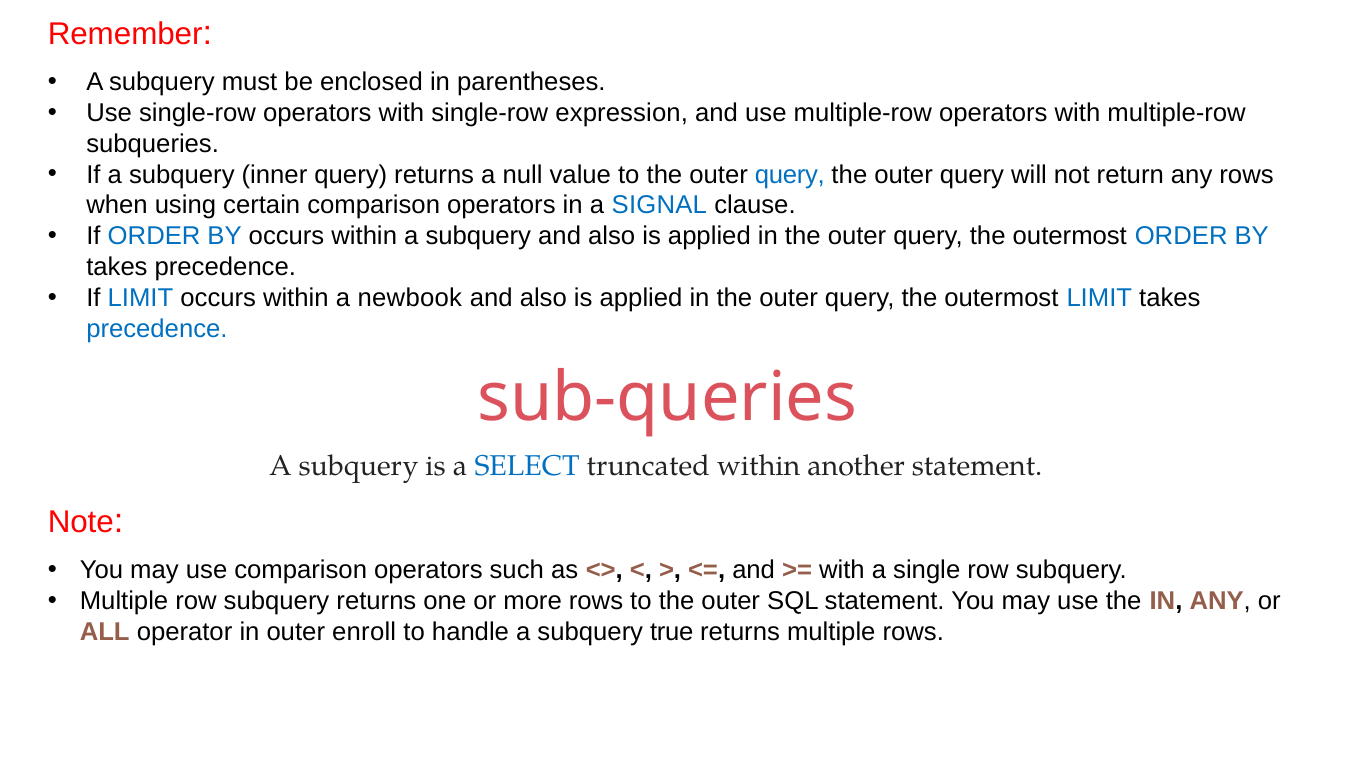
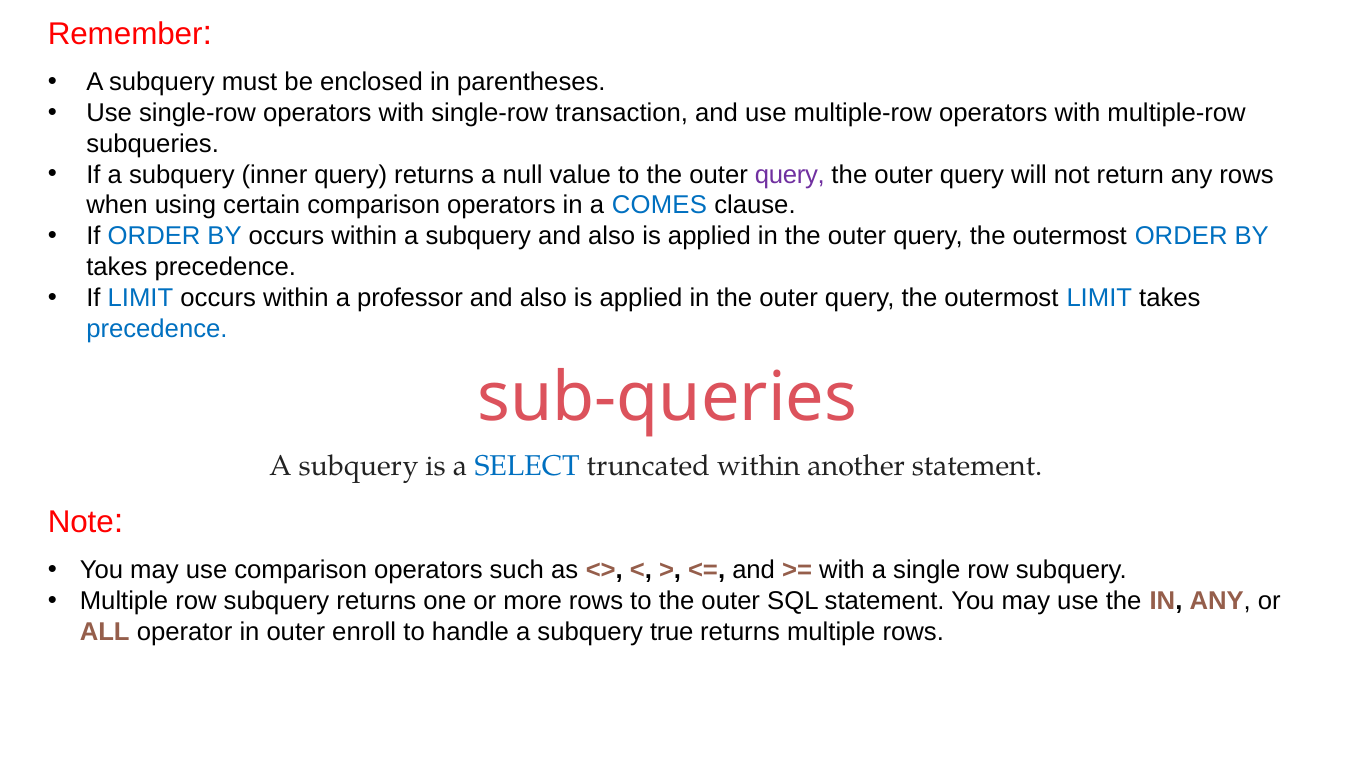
expression: expression -> transaction (622, 113)
query colour: blue -> purple (790, 174)
SIGNAL: SIGNAL -> COMES (659, 205)
newbook: newbook -> professor (410, 298)
